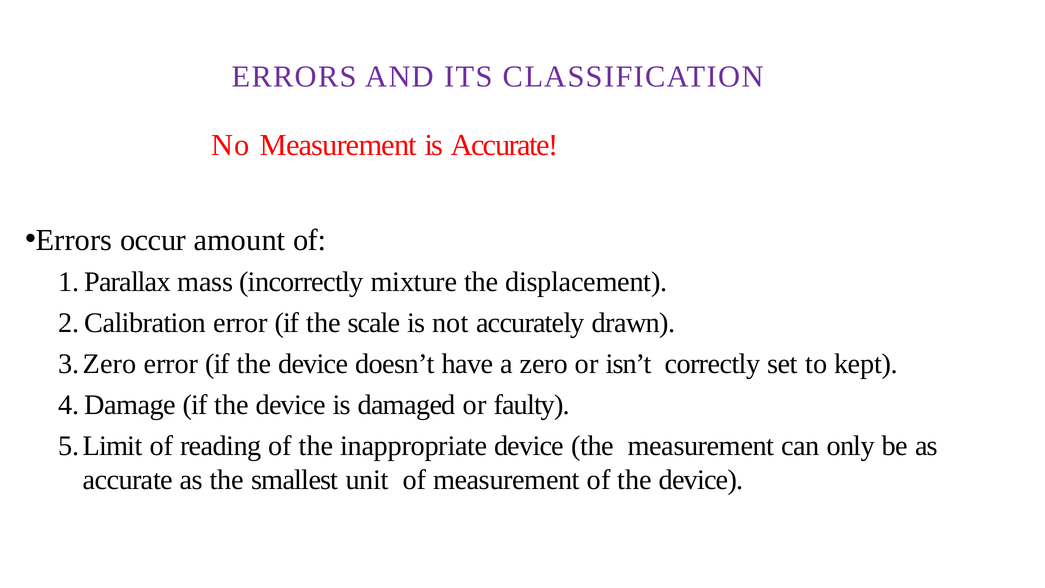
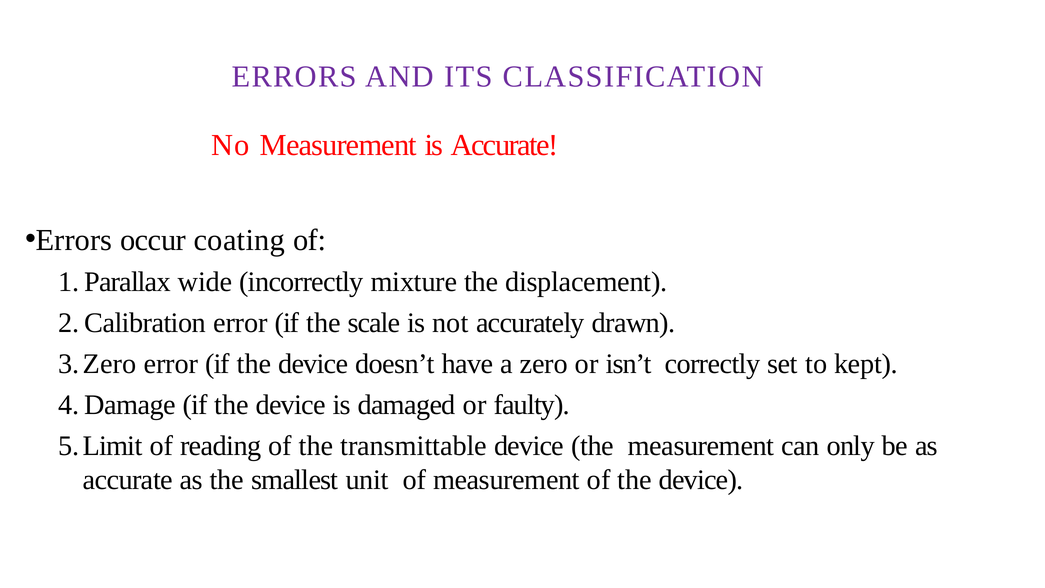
amount: amount -> coating (239, 240)
mass: mass -> wide (205, 282)
inappropriate: inappropriate -> transmittable (414, 446)
